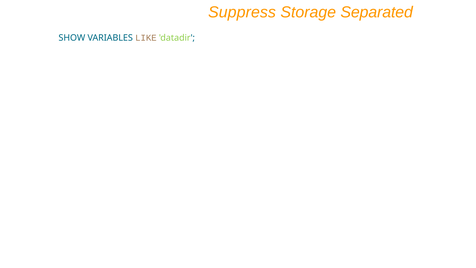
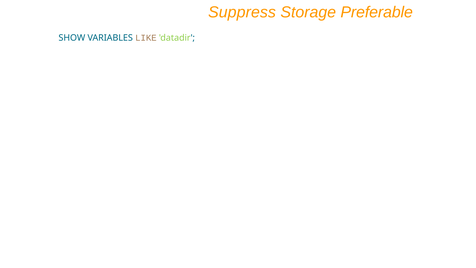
Separated: Separated -> Preferable (377, 12)
